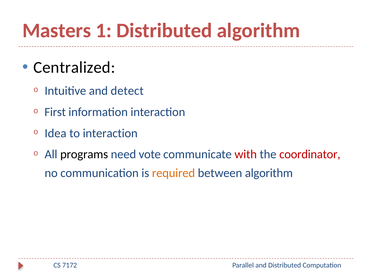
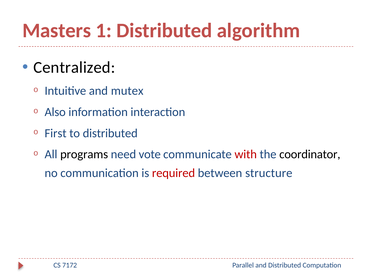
detect: detect -> mutex (127, 91)
First: First -> Also (55, 112)
Idea: Idea -> First (56, 133)
to interaction: interaction -> distributed (110, 133)
coordinator colour: red -> black (310, 154)
required colour: orange -> red (174, 173)
between algorithm: algorithm -> structure (269, 173)
